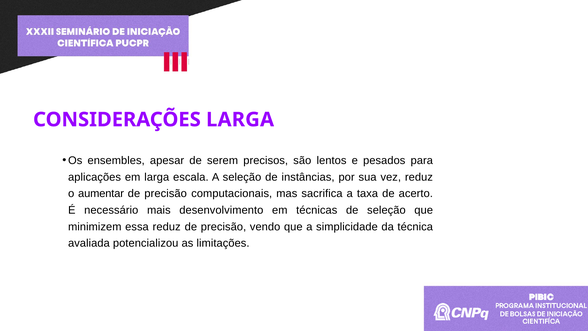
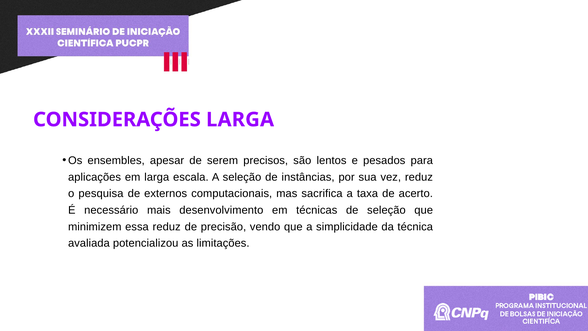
aumentar: aumentar -> pesquisa (101, 194)
precisão: precisão -> externos (166, 194)
